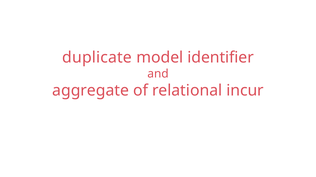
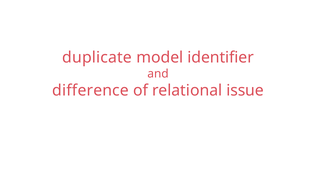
aggregate: aggregate -> difference (91, 91)
incur: incur -> issue (245, 91)
